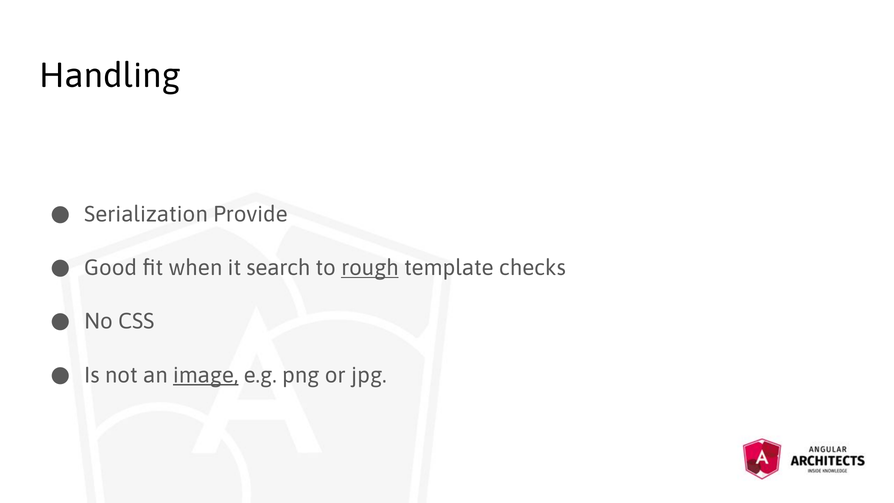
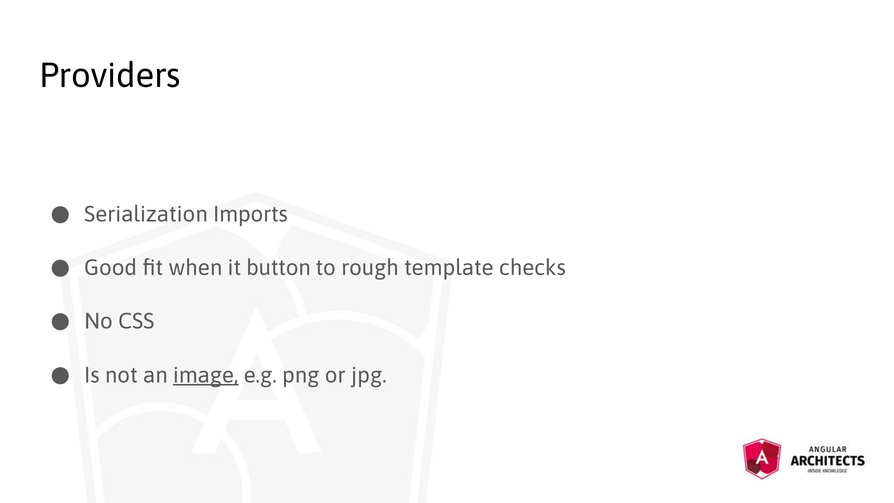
Handling: Handling -> Providers (110, 76)
Provide: Provide -> Imports (250, 214)
search: search -> button (278, 268)
rough underline: present -> none (370, 268)
